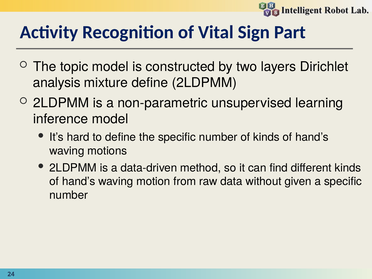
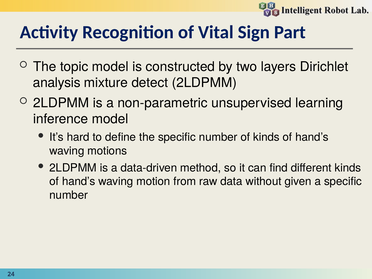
mixture define: define -> detect (150, 83)
